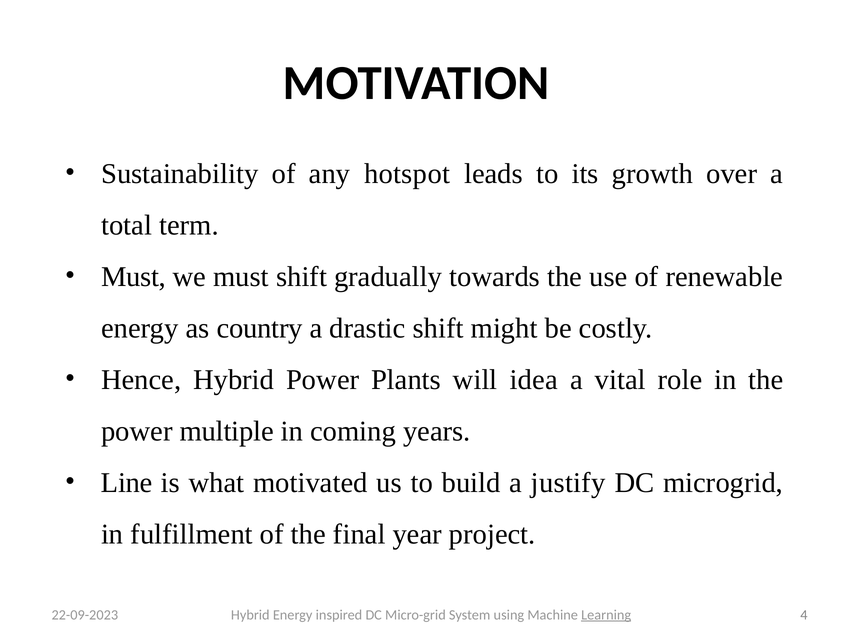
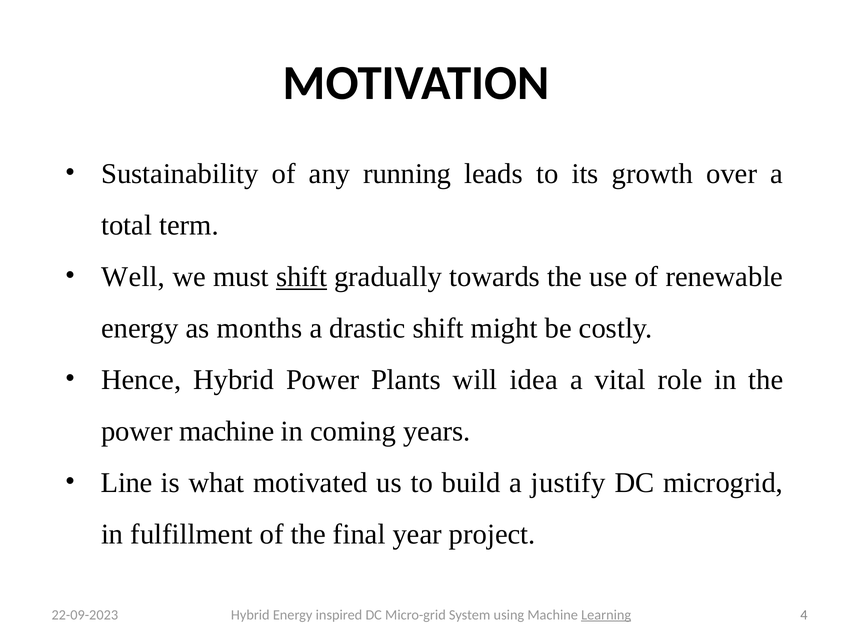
hotspot: hotspot -> running (407, 174)
Must: Must -> Well (133, 277)
shift underline: none -> present (302, 277)
country: country -> months (259, 328)
power multiple: multiple -> machine (227, 432)
